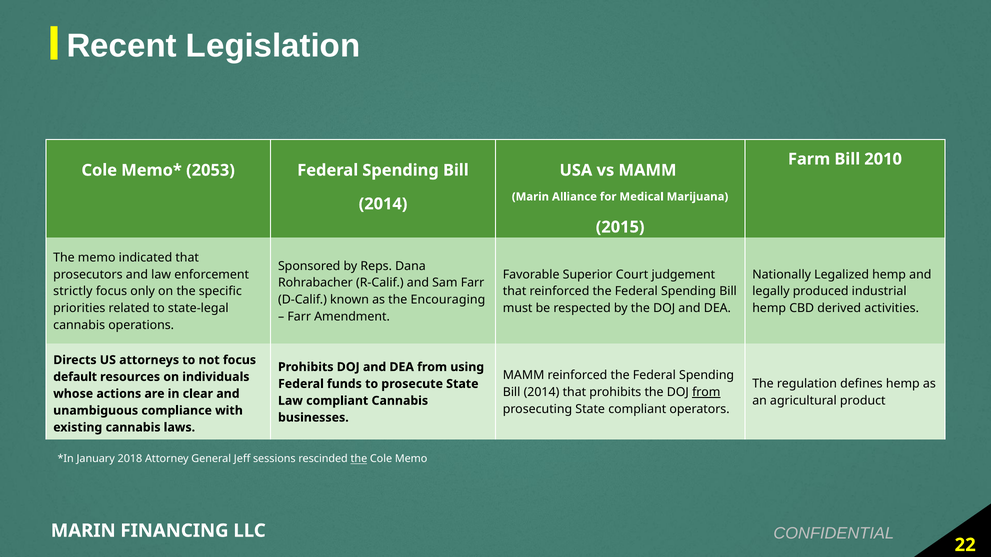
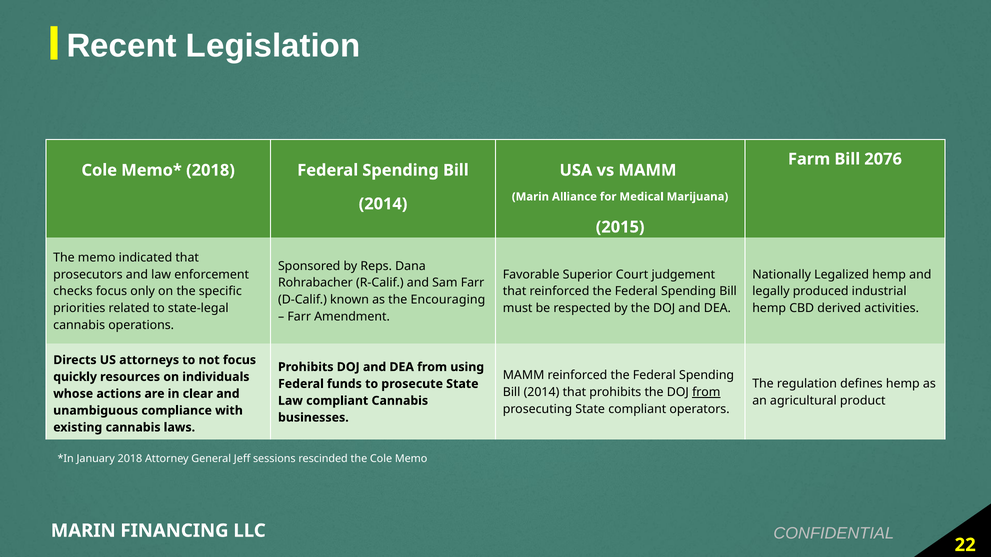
2010: 2010 -> 2076 (883, 159)
2053: 2053 -> 2018 (210, 170)
strictly: strictly -> checks (73, 291)
default: default -> quickly (75, 377)
the underline: present -> none (359, 459)
